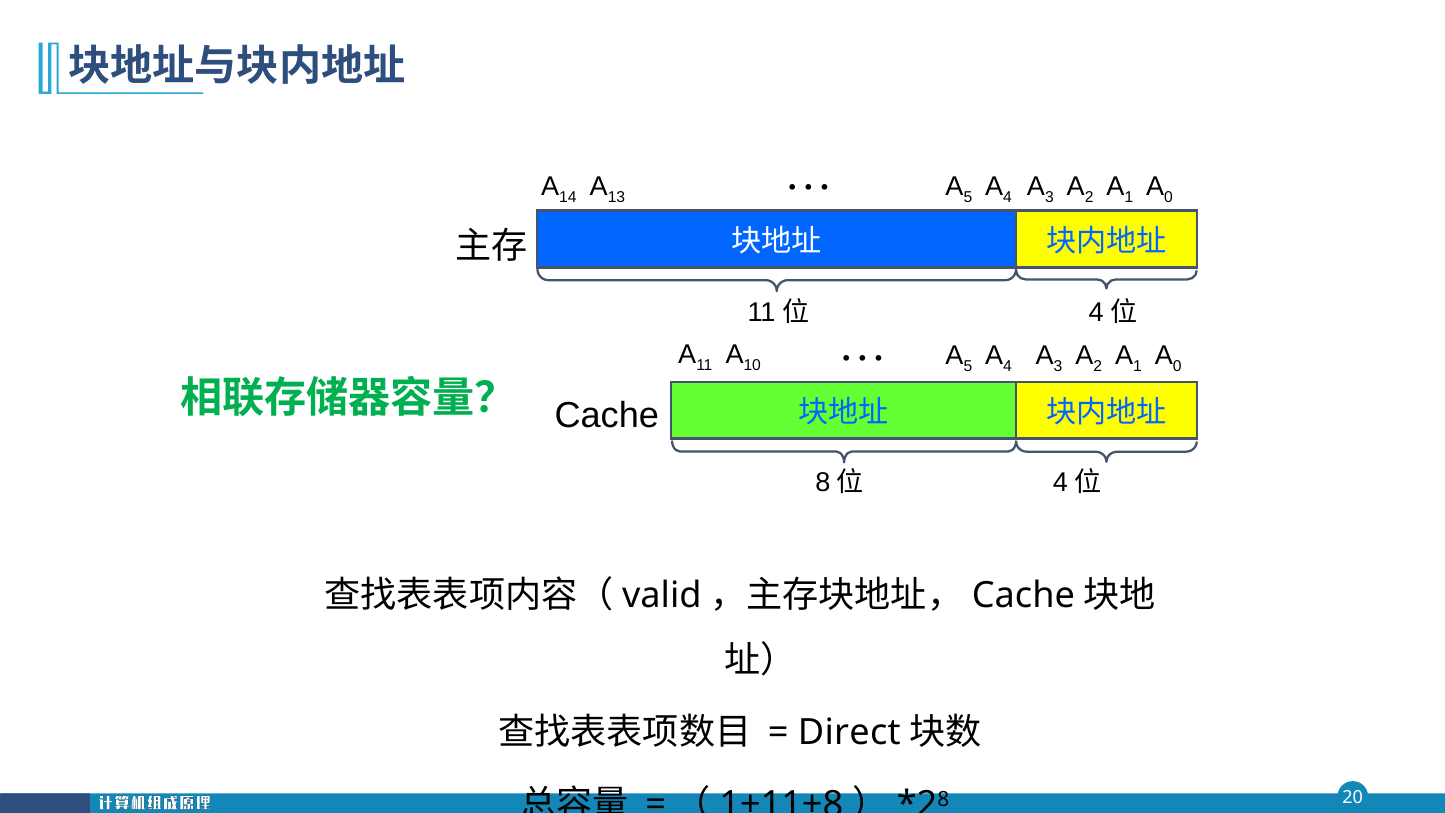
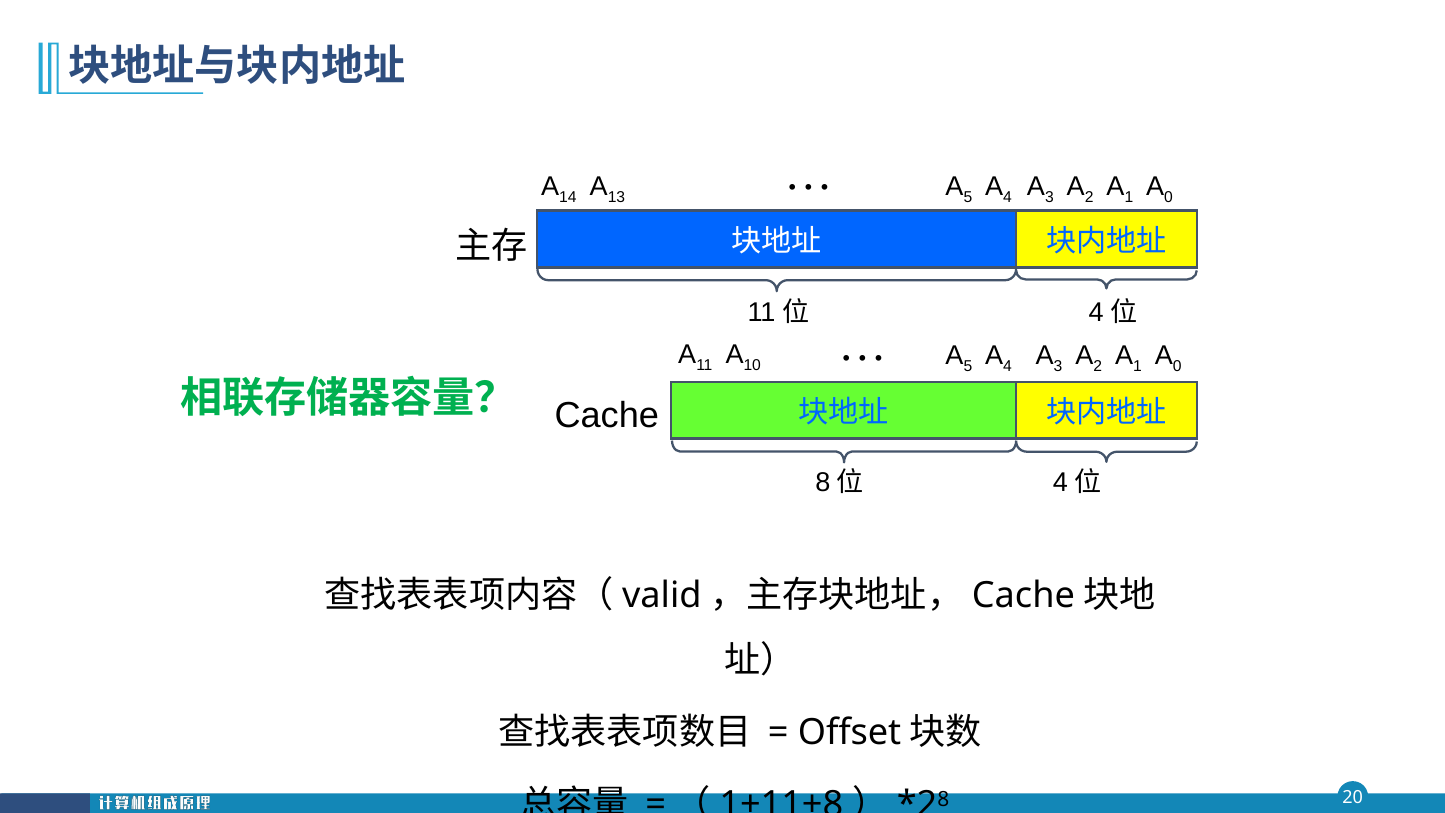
Direct: Direct -> Offset (850, 733)
